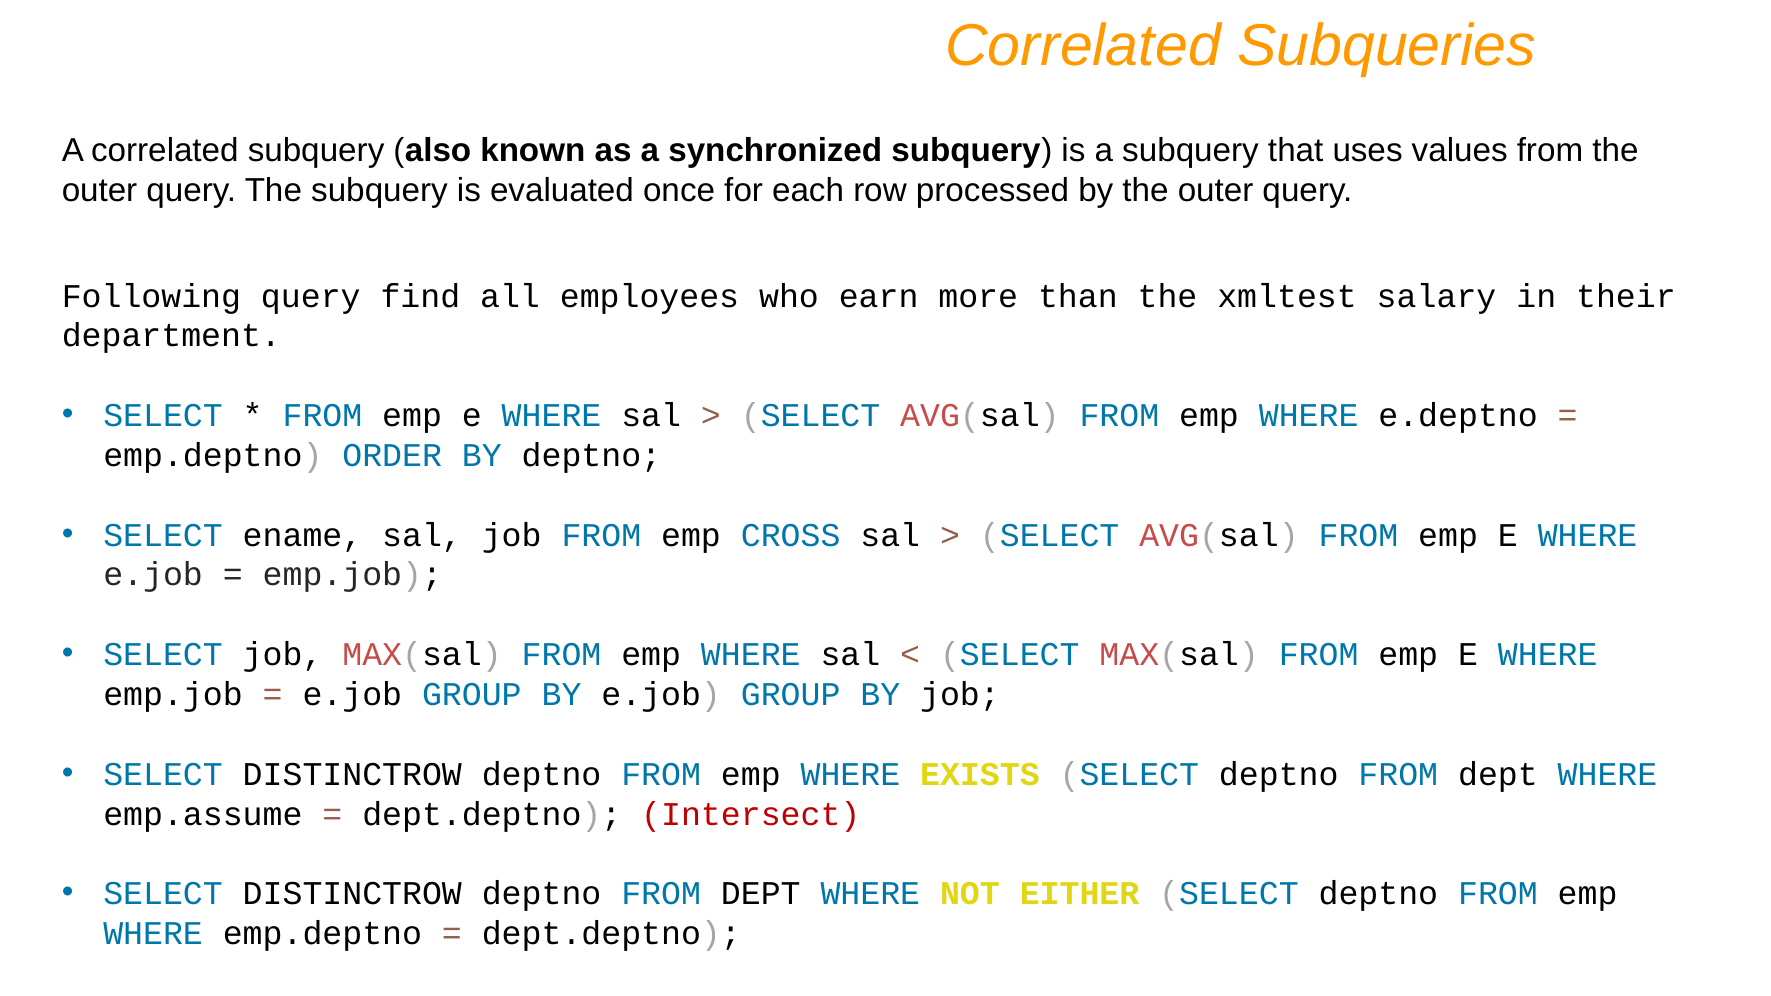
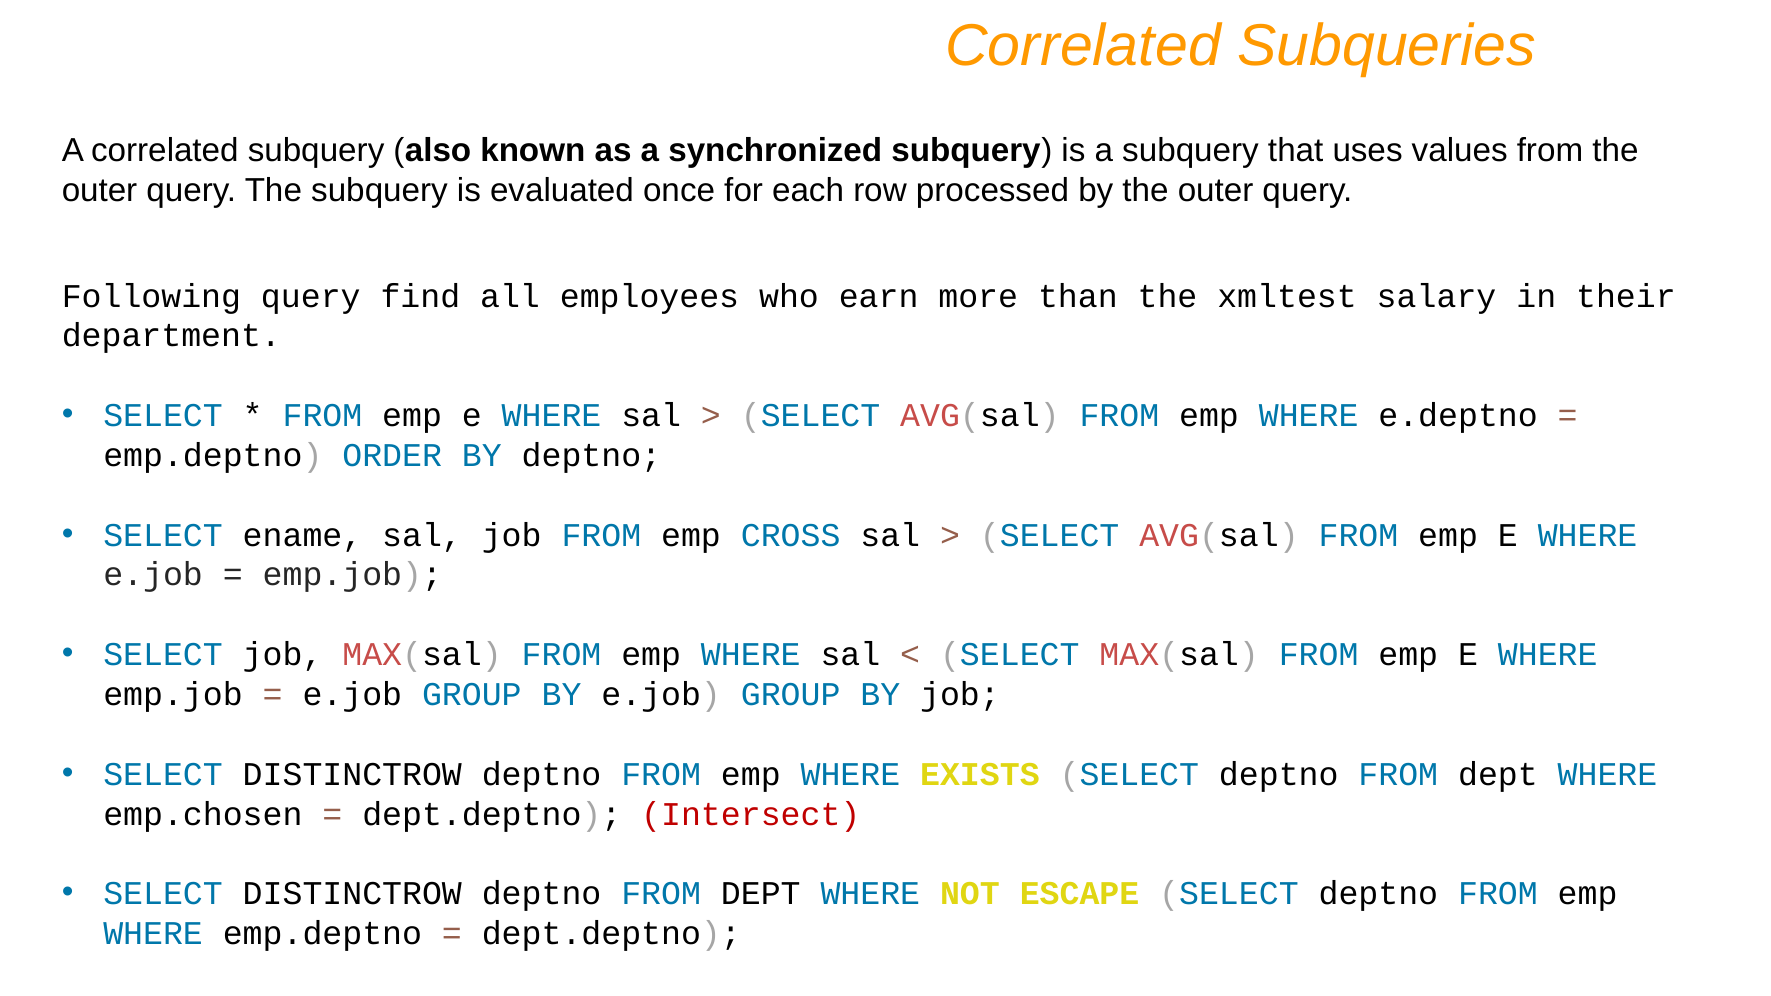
emp.assume: emp.assume -> emp.chosen (203, 814)
EITHER: EITHER -> ESCAPE (1080, 894)
